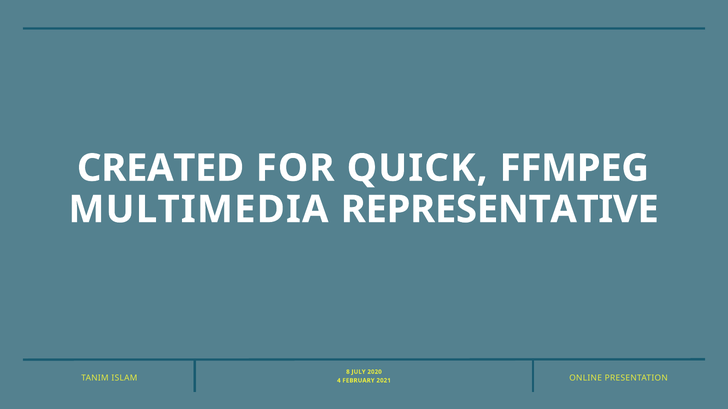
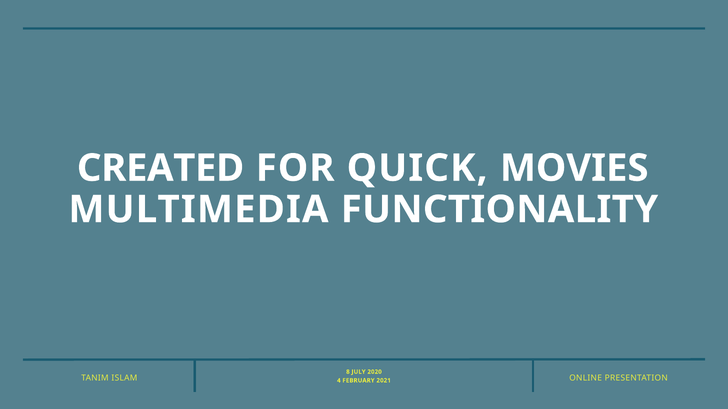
FFMPEG: FFMPEG -> MOVIES (574, 168)
REPRESENTATIVE: REPRESENTATIVE -> FUNCTIONALITY (499, 210)
